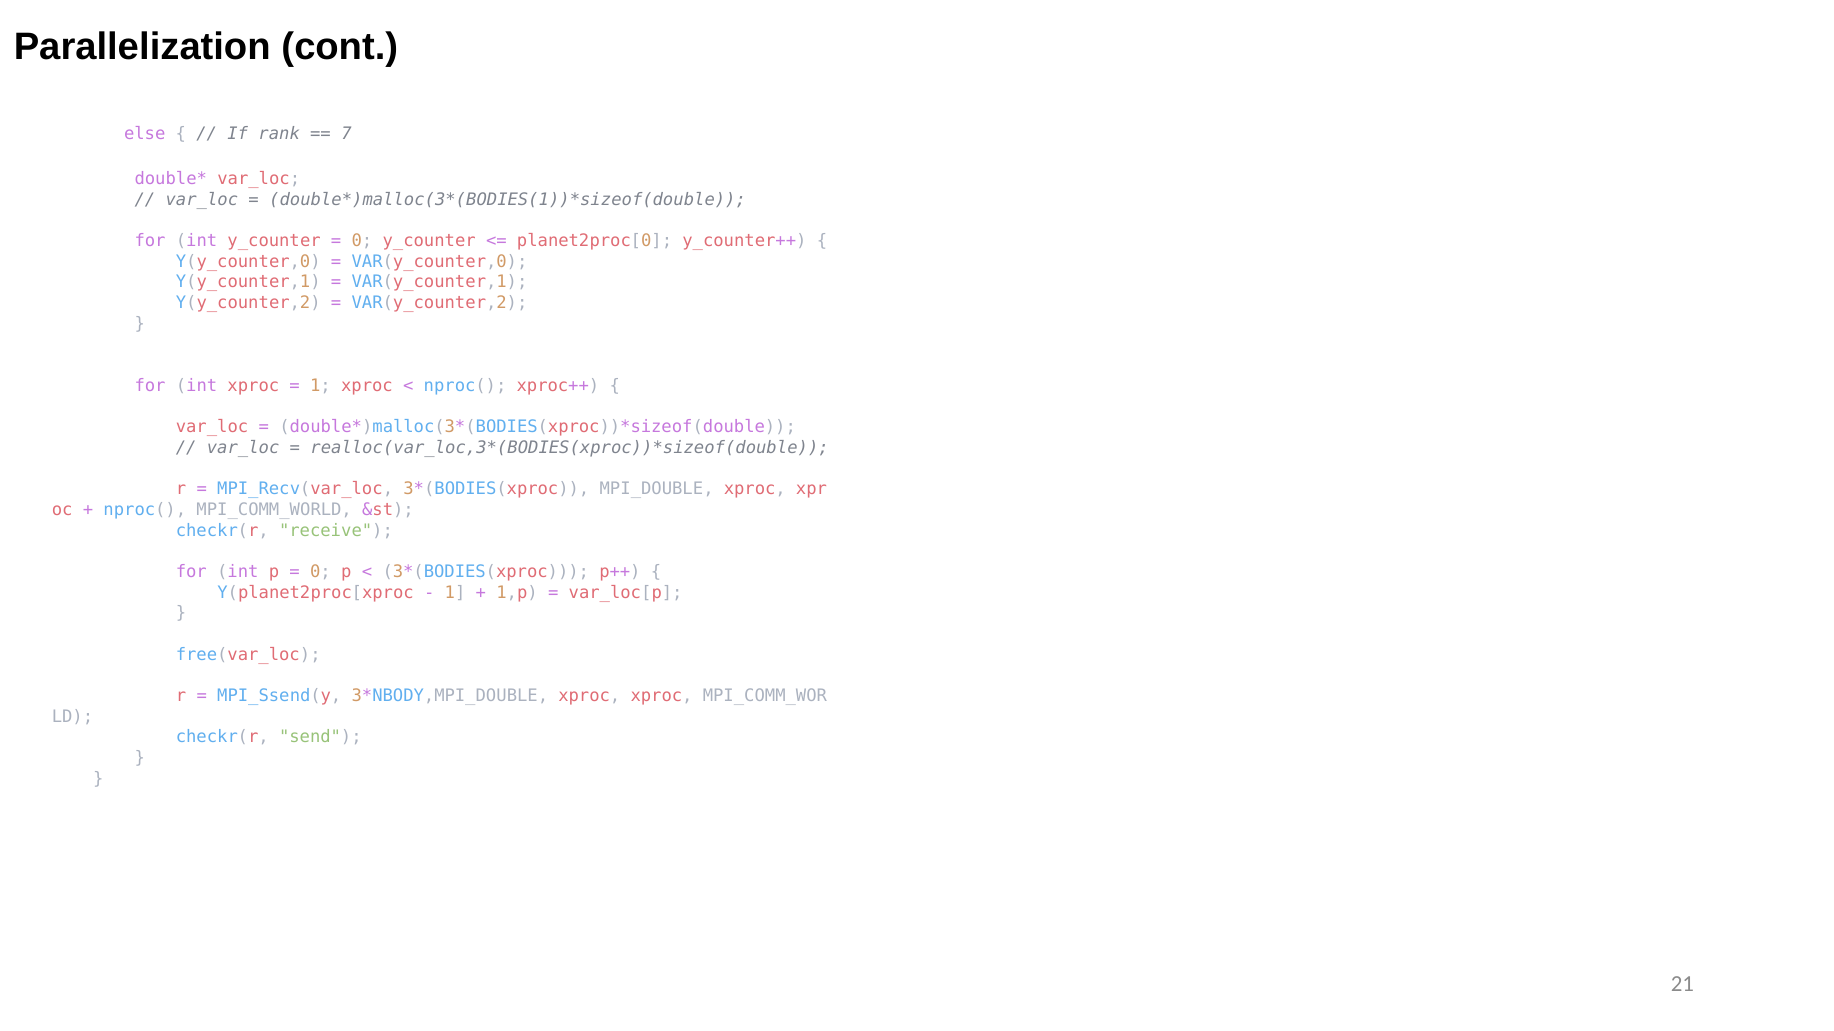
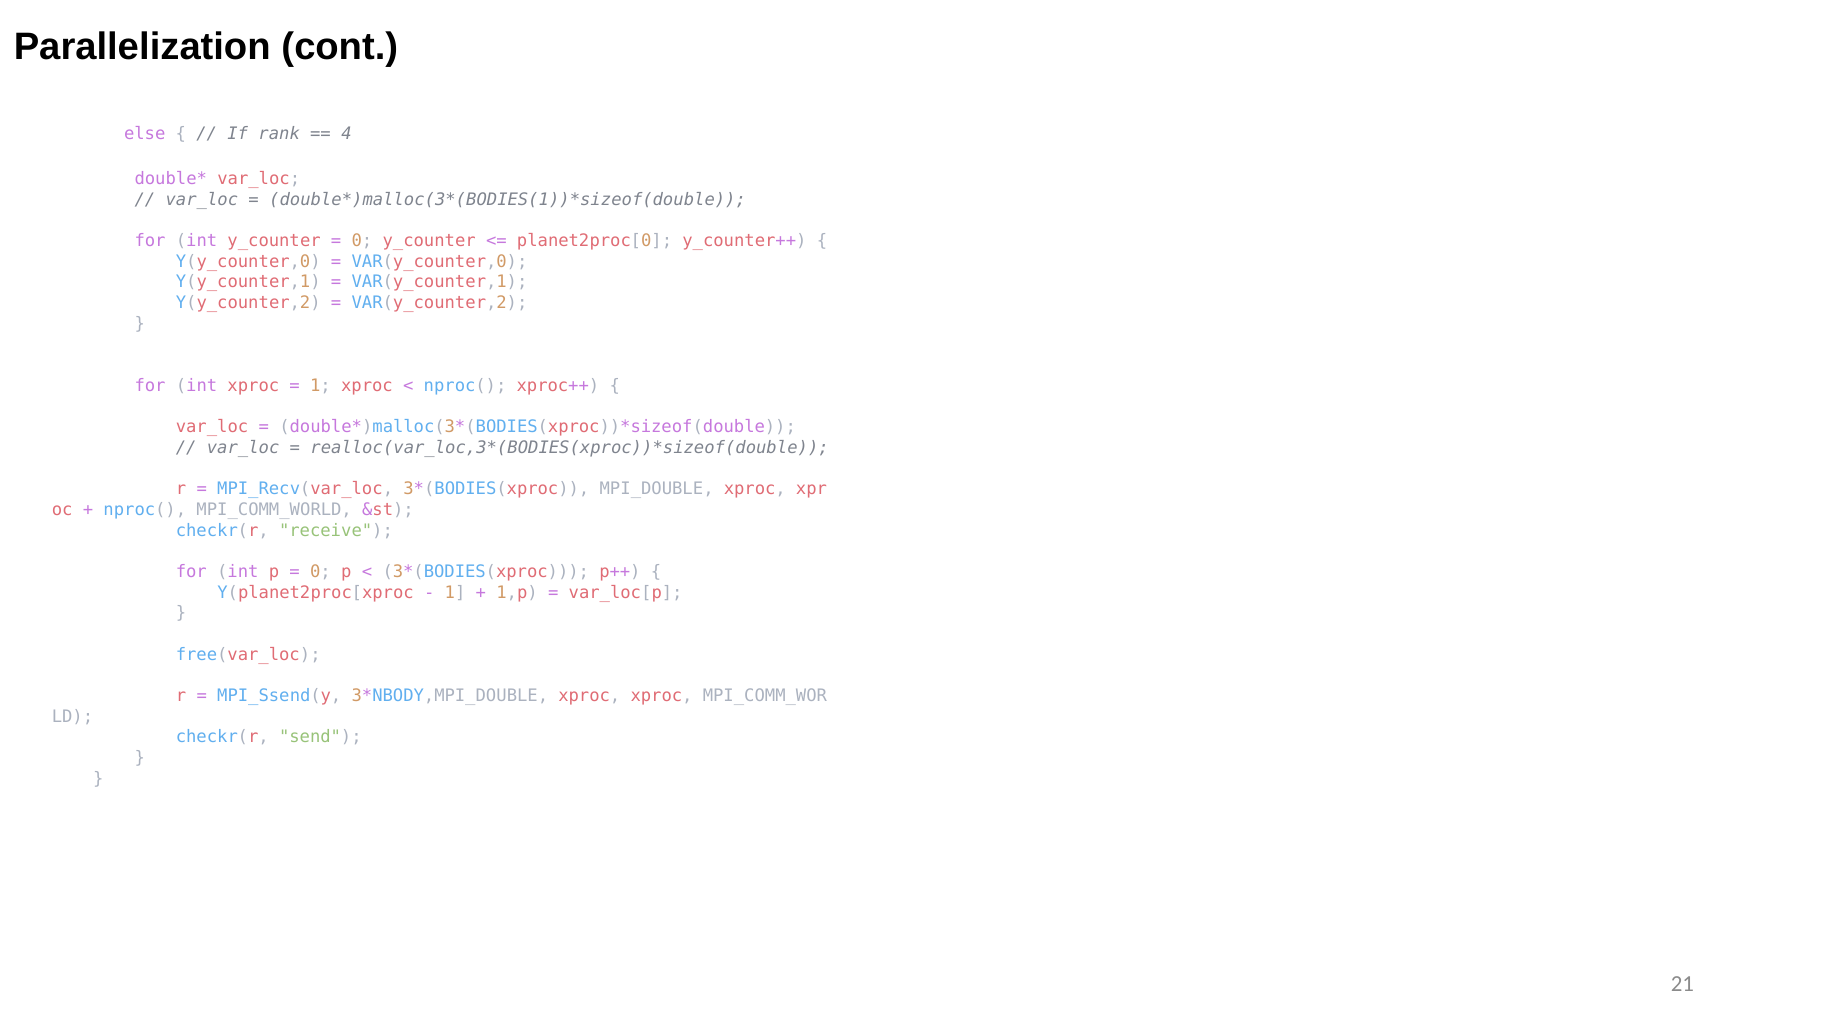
7: 7 -> 4 (347, 134)
